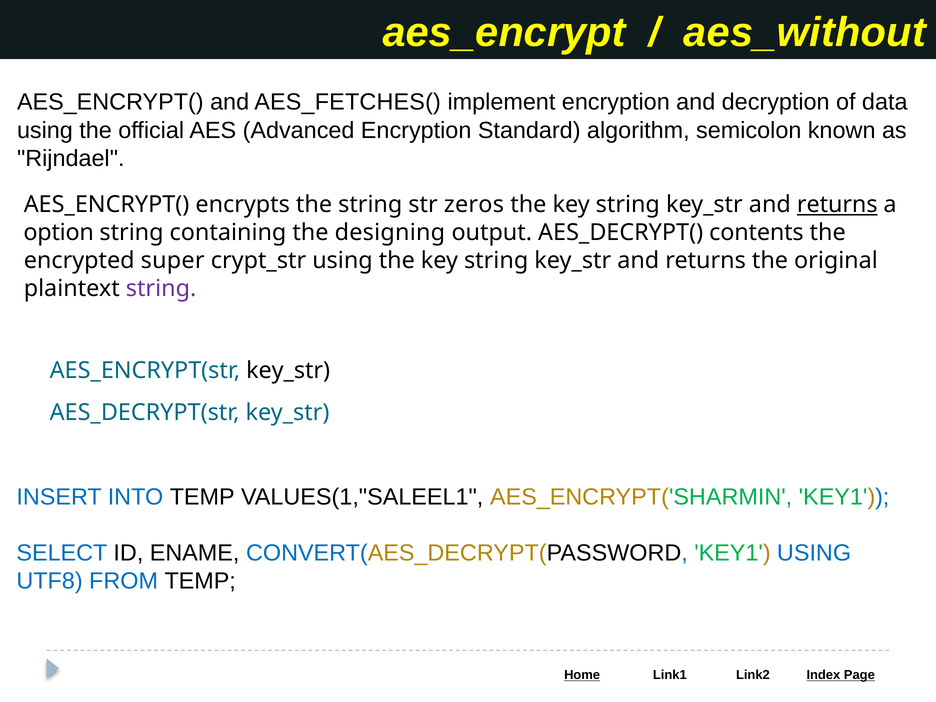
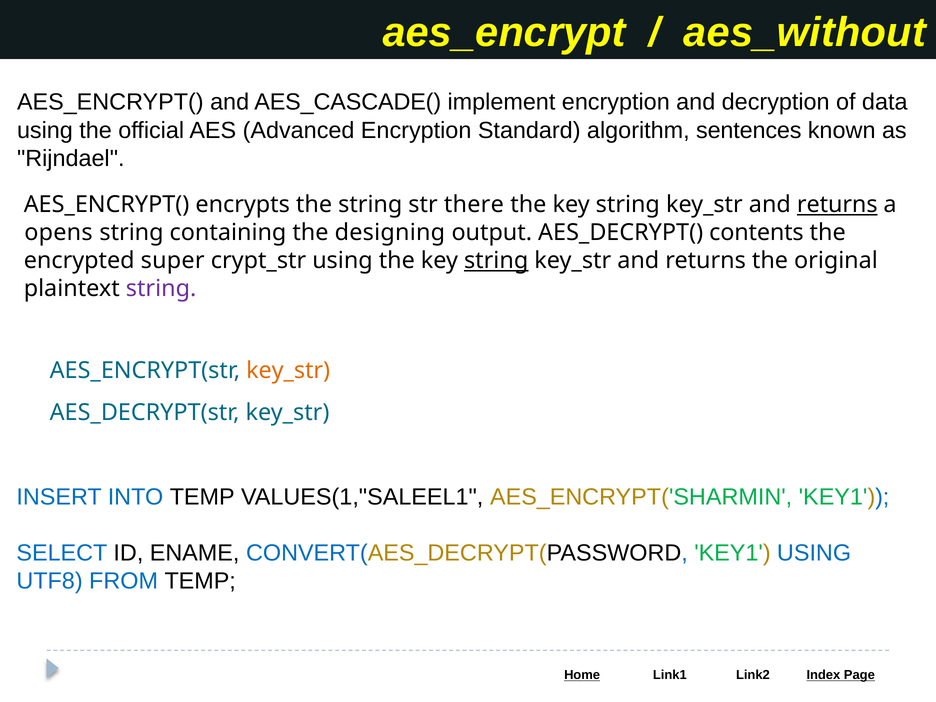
AES_FETCHES(: AES_FETCHES( -> AES_CASCADE( (348, 102)
semicolon: semicolon -> sentences (749, 130)
zeros: zeros -> there (474, 204)
option: option -> opens (58, 233)
string underline: none -> present (496, 261)
key_str colour: black -> orange (288, 371)
